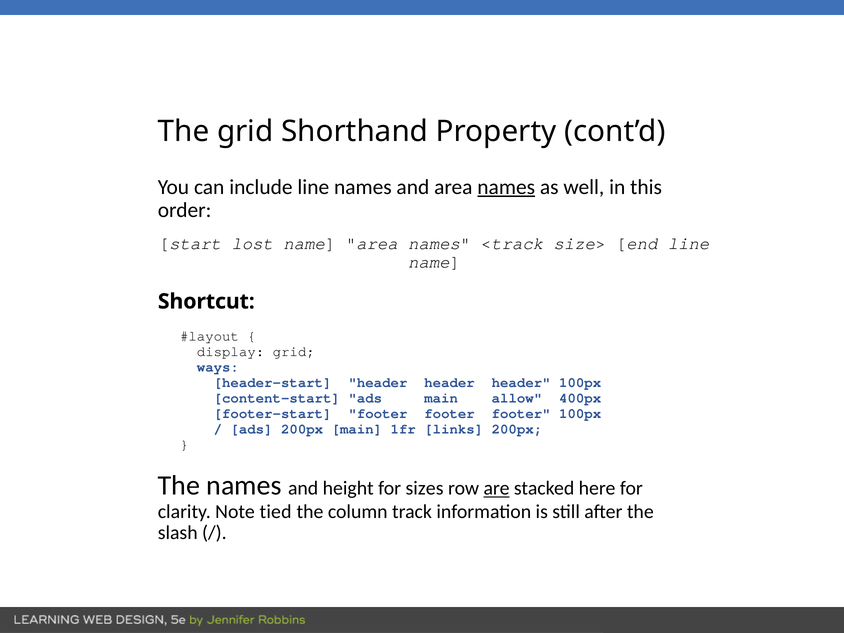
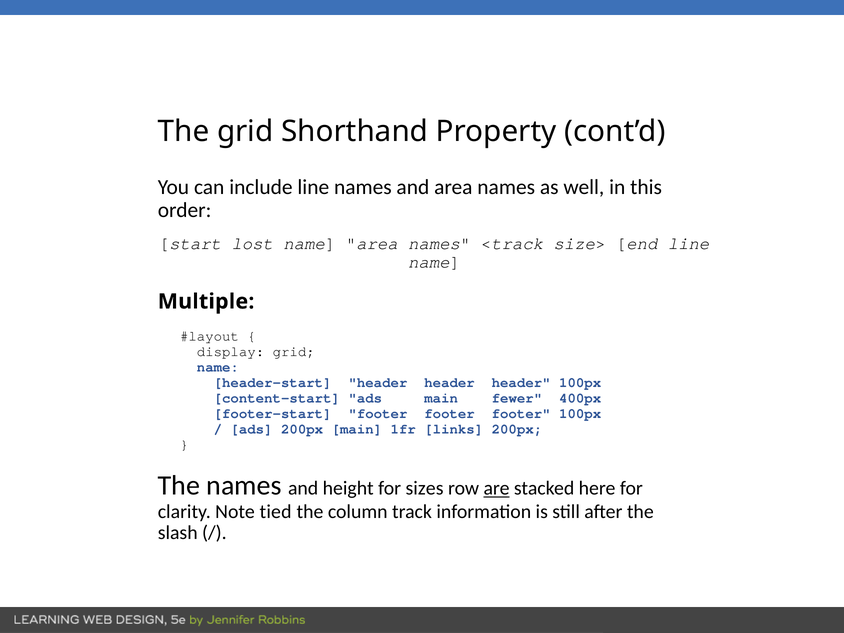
names underline: present -> none (506, 187)
Shortcut: Shortcut -> Multiple (206, 301)
ways: ways -> name (218, 367)
allow: allow -> fewer (517, 398)
